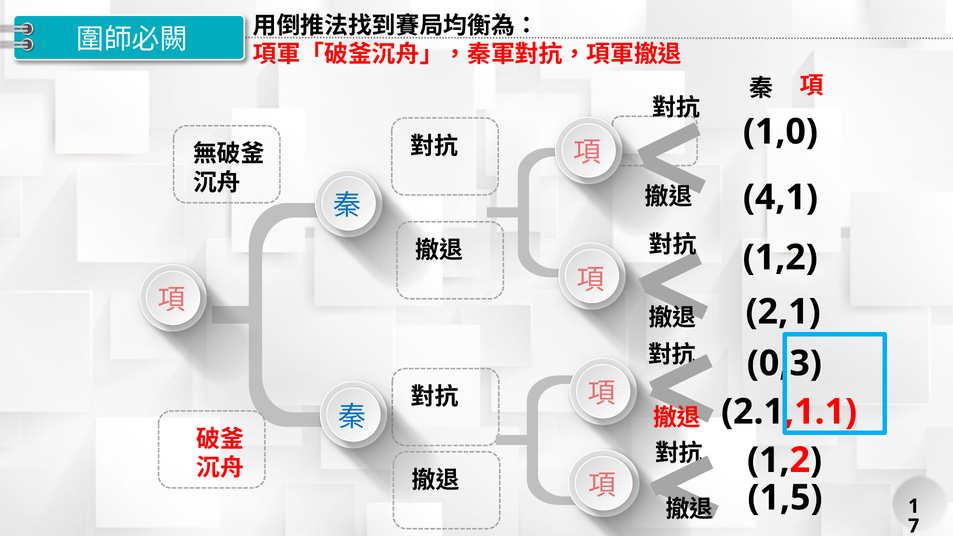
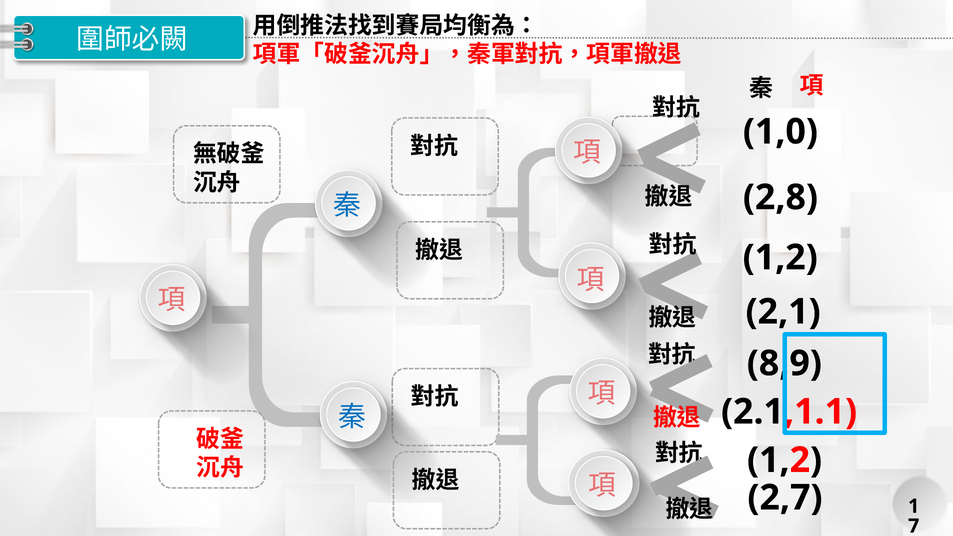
4,1: 4,1 -> 2,8 (780, 197)
0,3: 0,3 -> 8,9 (784, 363)
1,5: 1,5 -> 2,7 (785, 498)
